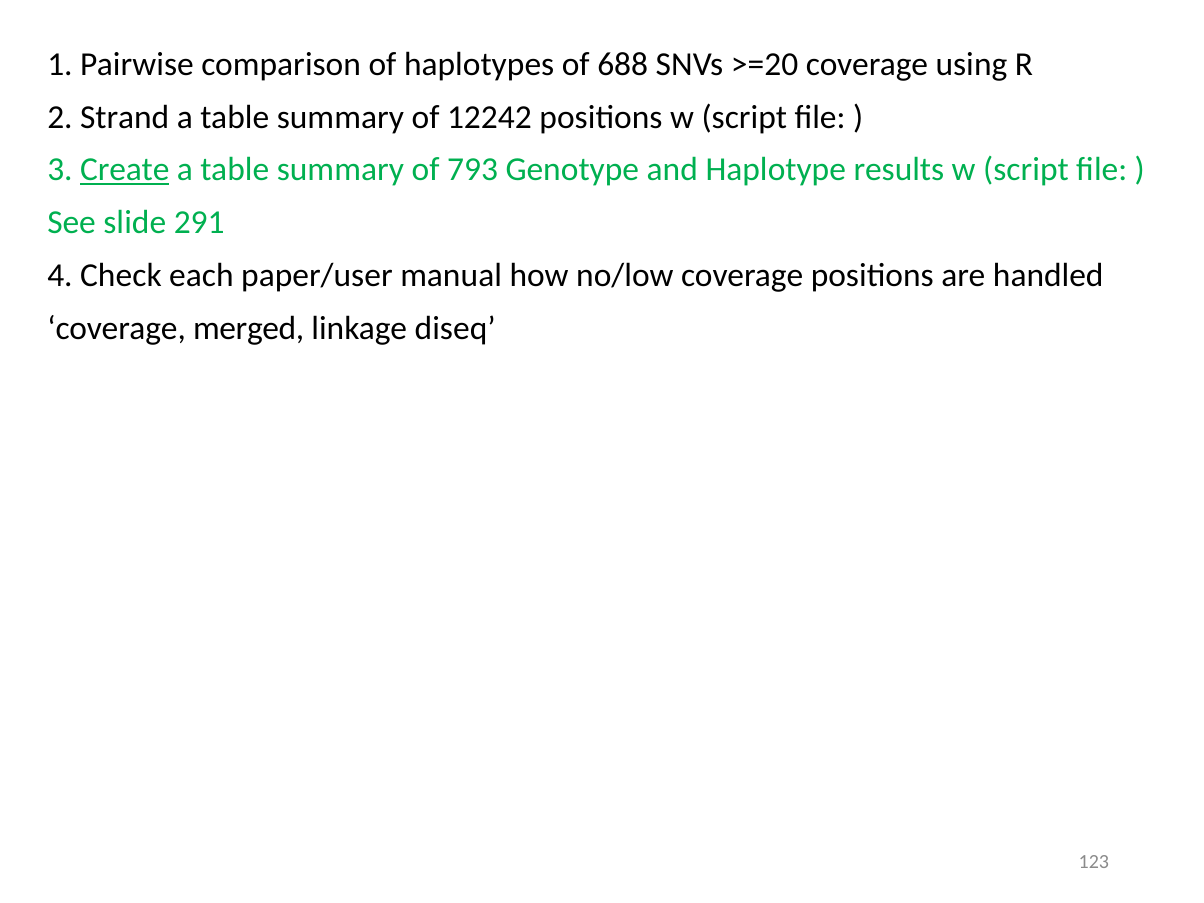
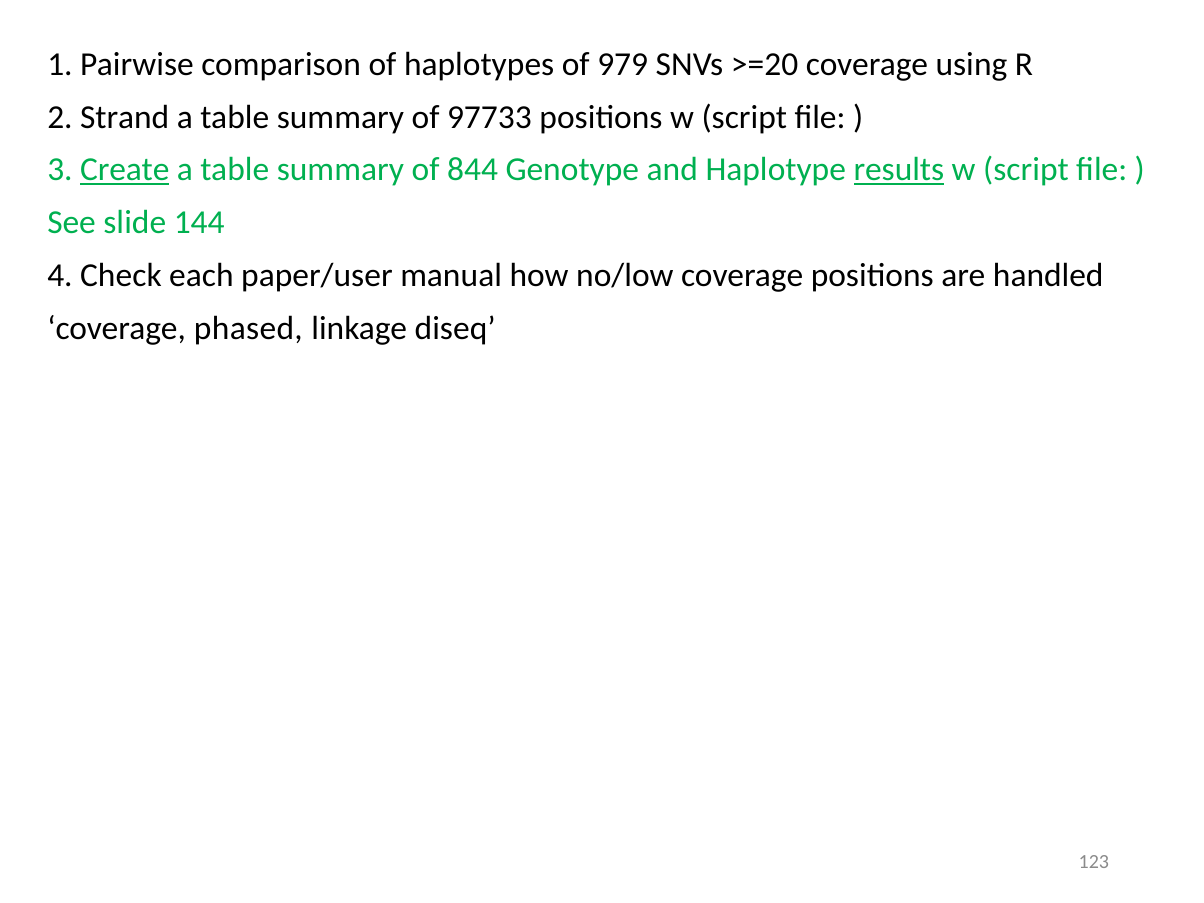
688: 688 -> 979 (623, 64)
12242: 12242 -> 97733 (489, 117)
793: 793 -> 844 (472, 170)
results underline: none -> present (899, 170)
291: 291 -> 144 (199, 223)
merged: merged -> phased (248, 329)
